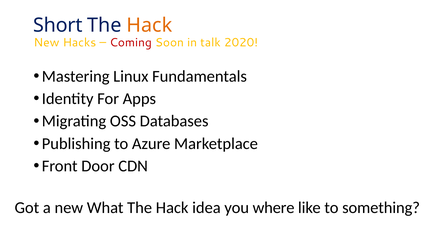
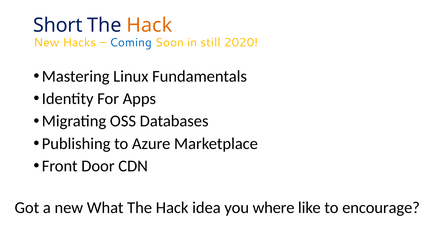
Coming colour: red -> blue (131, 42)
talk: talk -> still (210, 42)
something: something -> encourage (381, 207)
